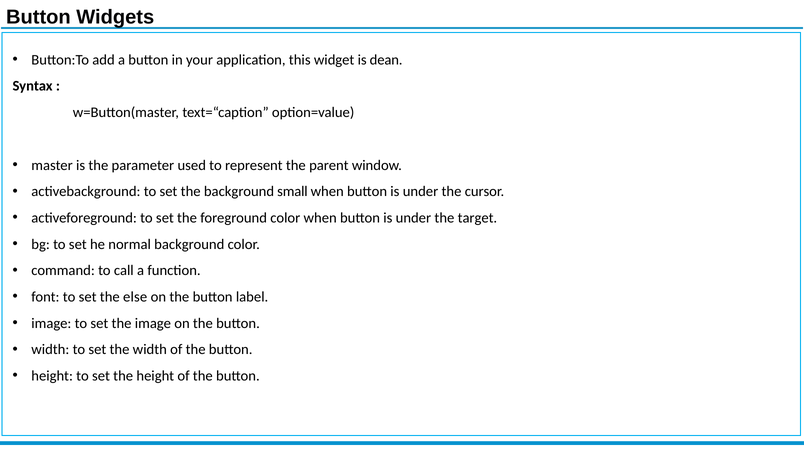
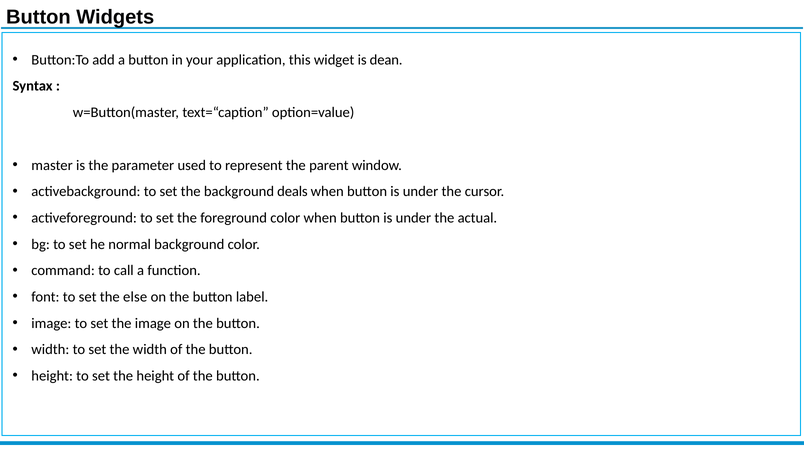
small: small -> deals (292, 192)
target: target -> actual (477, 218)
